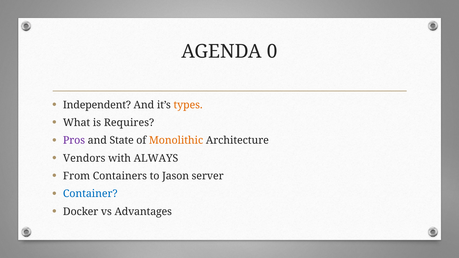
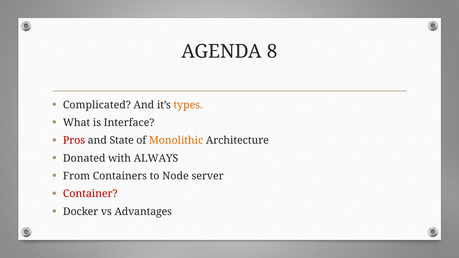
0: 0 -> 8 (272, 51)
Independent: Independent -> Complicated (97, 105)
Requires: Requires -> Interface (129, 123)
Pros colour: purple -> red (74, 141)
Vendors: Vendors -> Donated (84, 158)
Jason: Jason -> Node (176, 176)
Container colour: blue -> red (90, 194)
